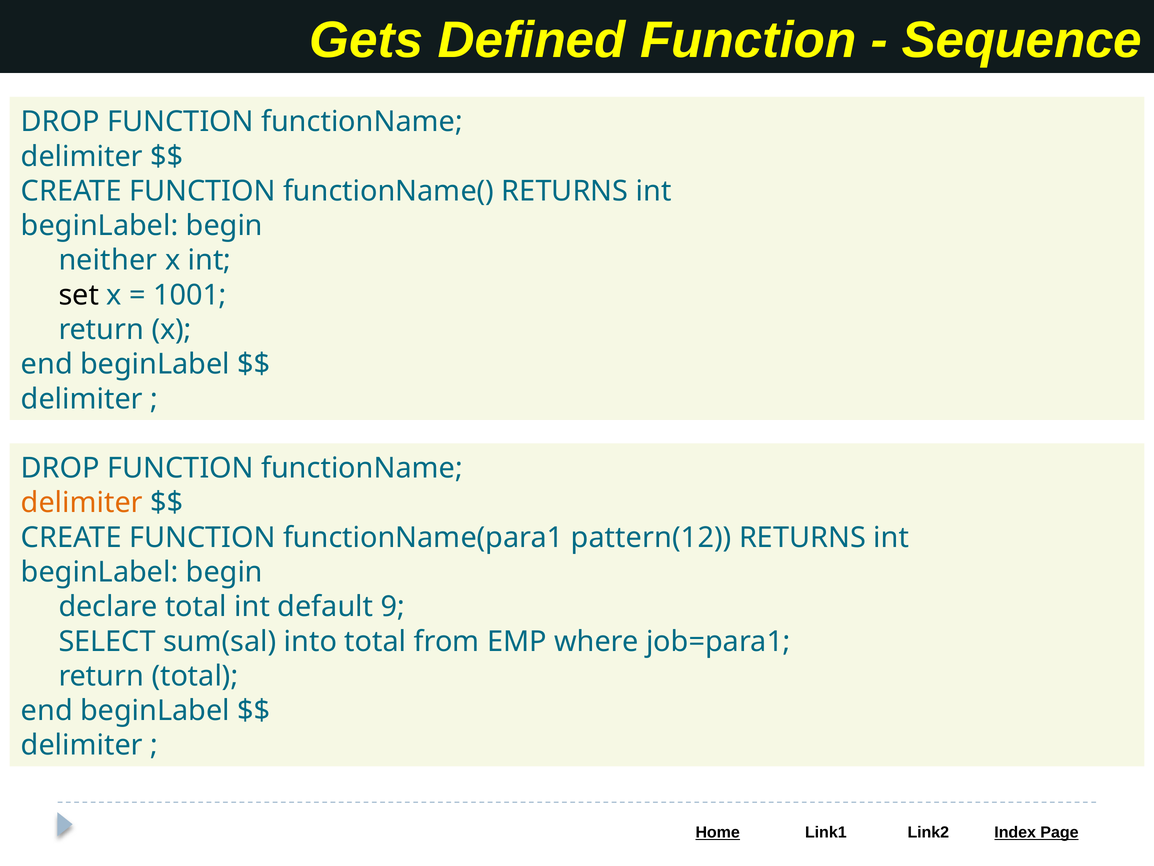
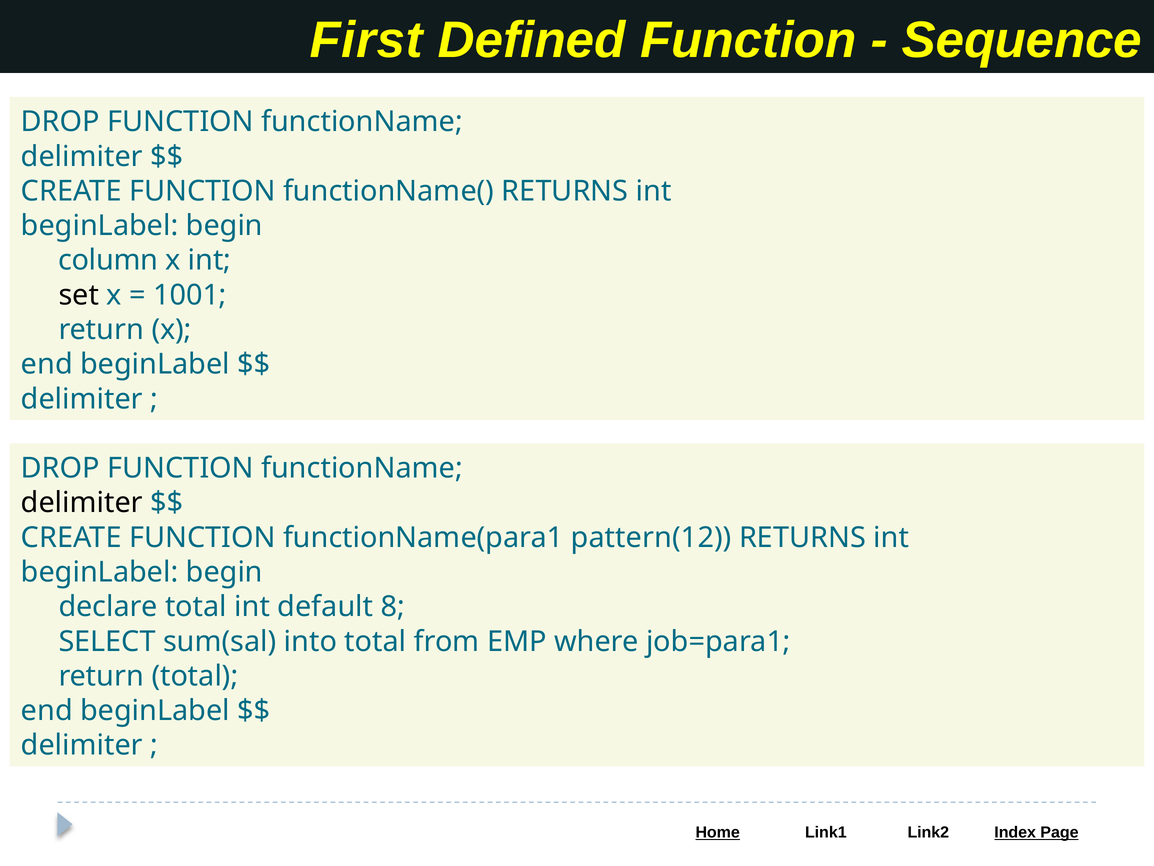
Gets: Gets -> First (366, 40)
neither: neither -> column (108, 260)
delimiter colour: orange -> black (82, 503)
9: 9 -> 8 (393, 607)
